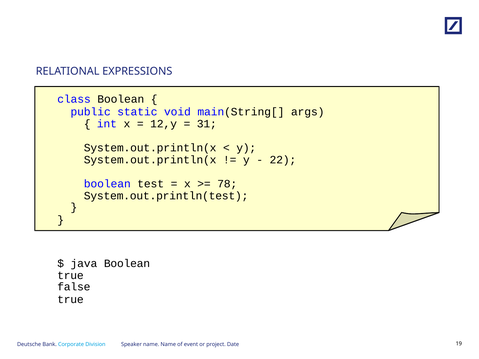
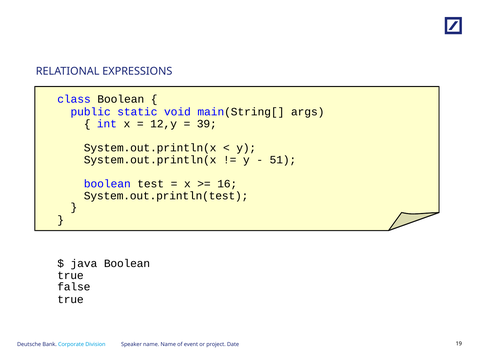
31: 31 -> 39 (207, 124)
22: 22 -> 51 (283, 160)
78: 78 -> 16 (227, 184)
